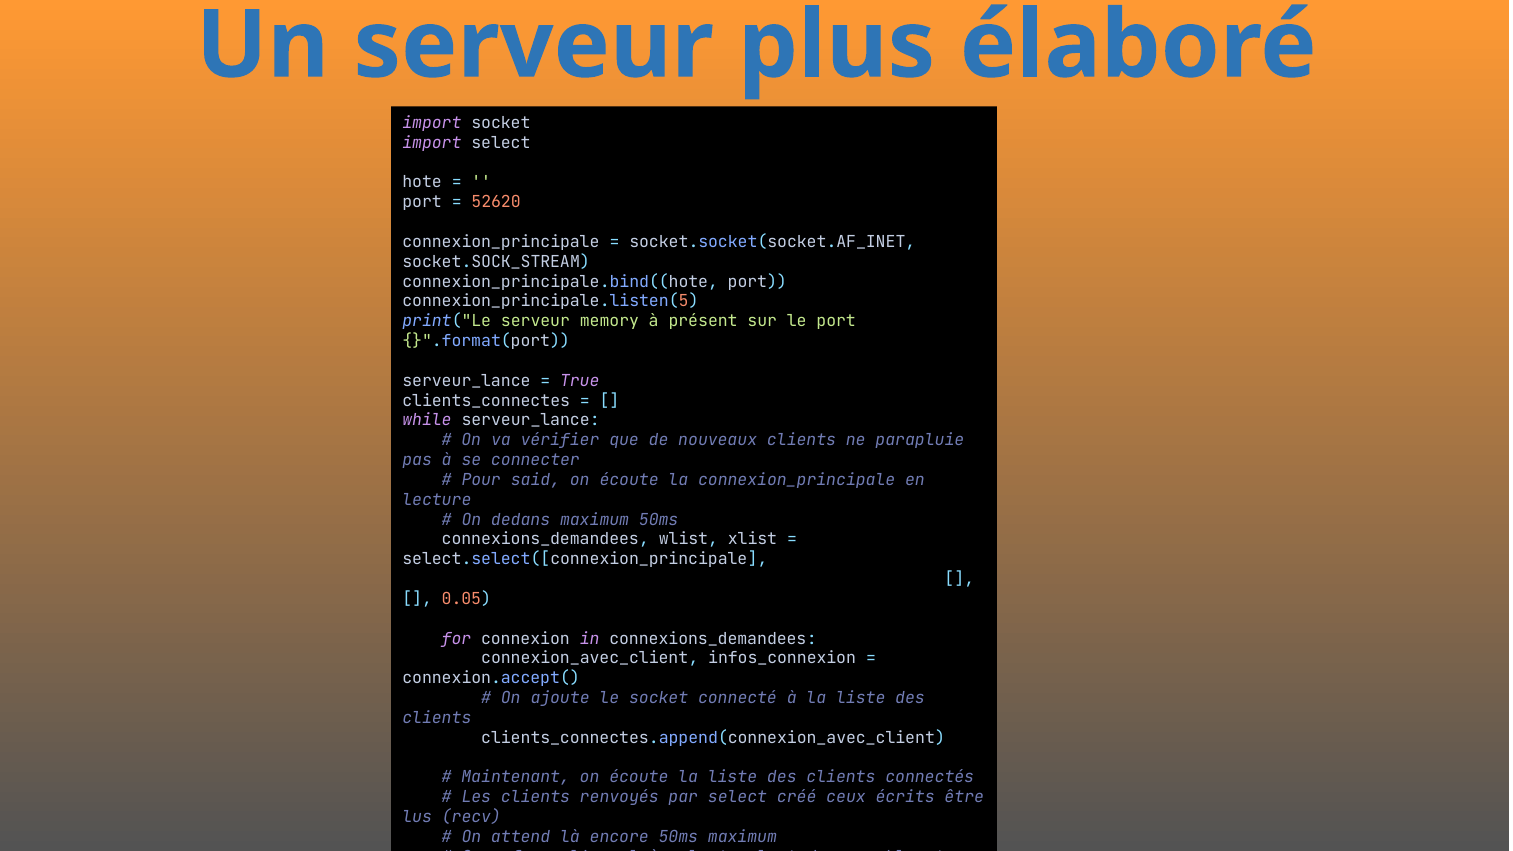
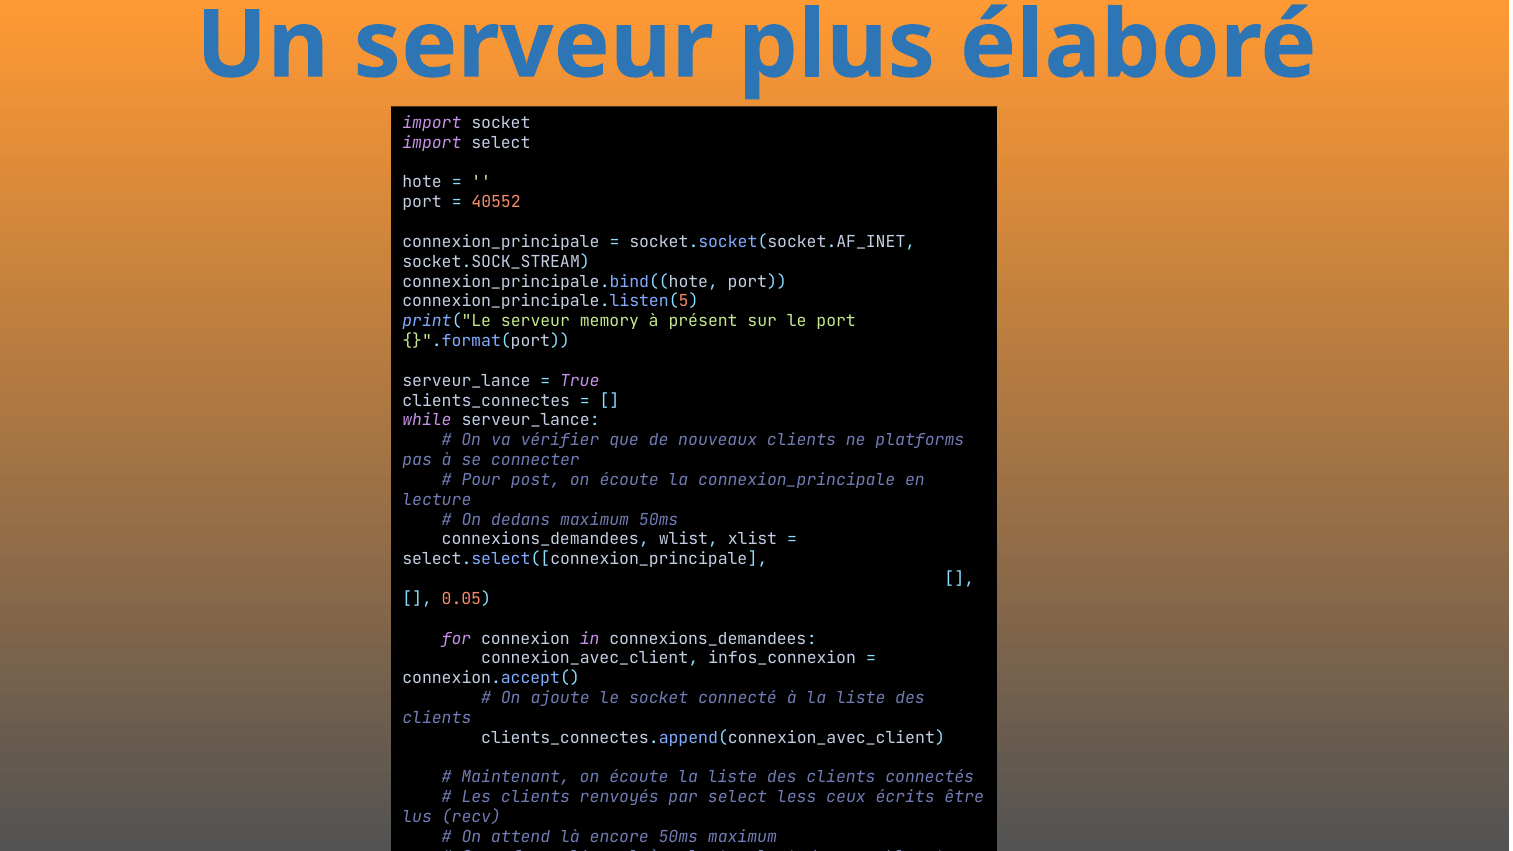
52620: 52620 -> 40552 (496, 202)
parapluie: parapluie -> platforms (920, 440)
said: said -> post (536, 480)
créé: créé -> less (797, 797)
